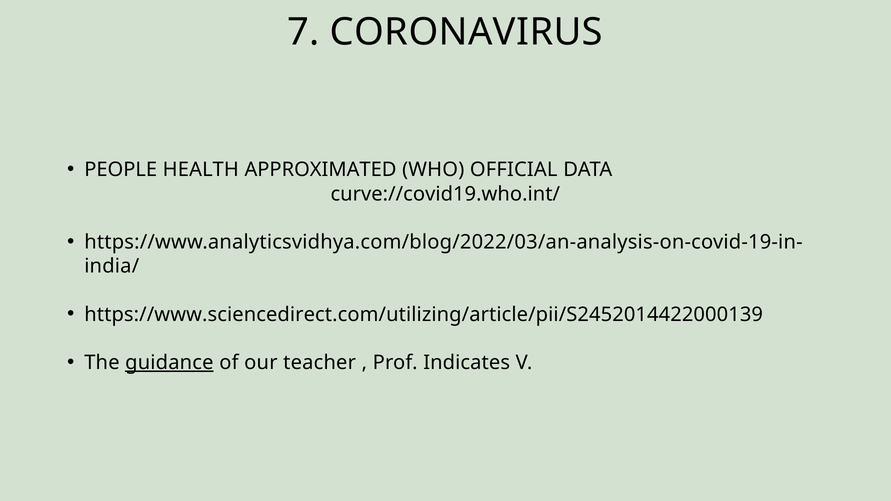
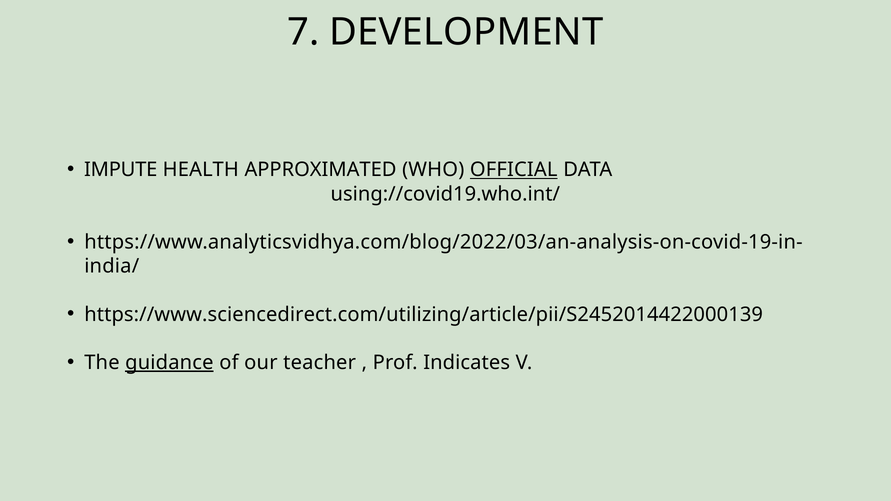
CORONAVIRUS: CORONAVIRUS -> DEVELOPMENT (466, 32)
PEOPLE: PEOPLE -> IMPUTE (121, 170)
OFFICIAL underline: none -> present (514, 170)
curve://covid19.who.int/: curve://covid19.who.int/ -> using://covid19.who.int/ (445, 194)
